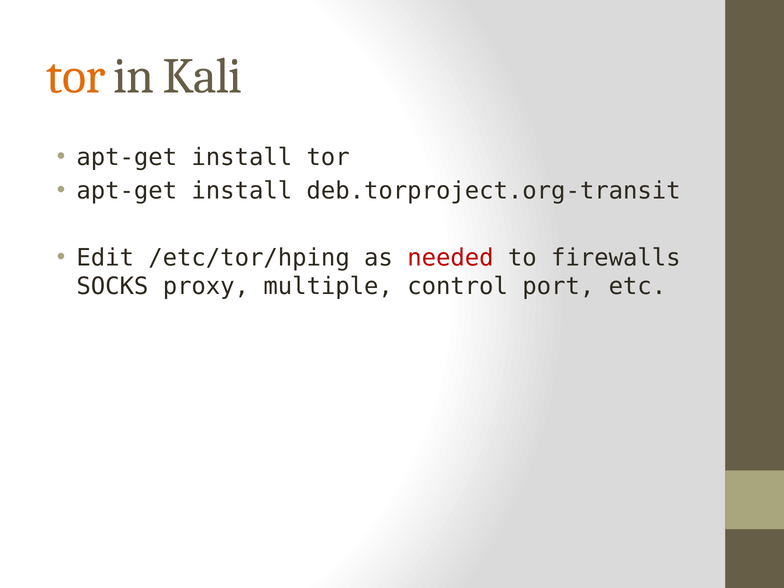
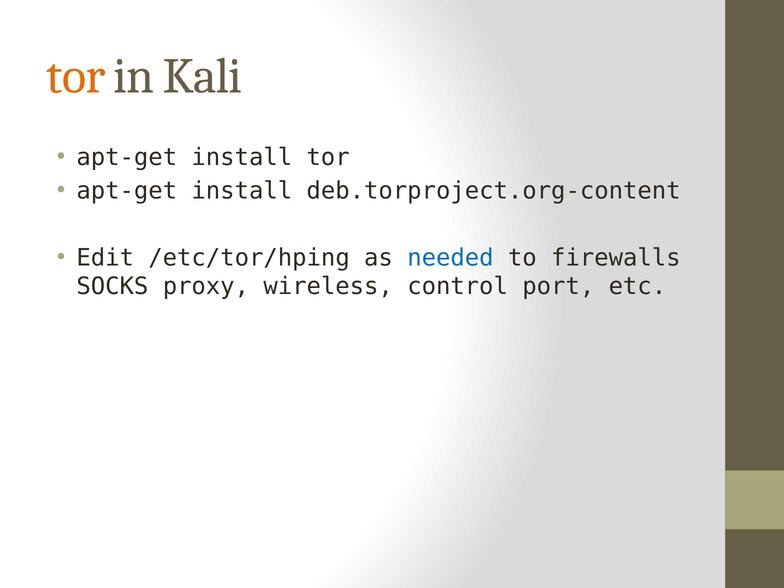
deb.torproject.org-transit: deb.torproject.org-transit -> deb.torproject.org-content (494, 191)
needed colour: red -> blue (450, 258)
multiple: multiple -> wireless (328, 286)
